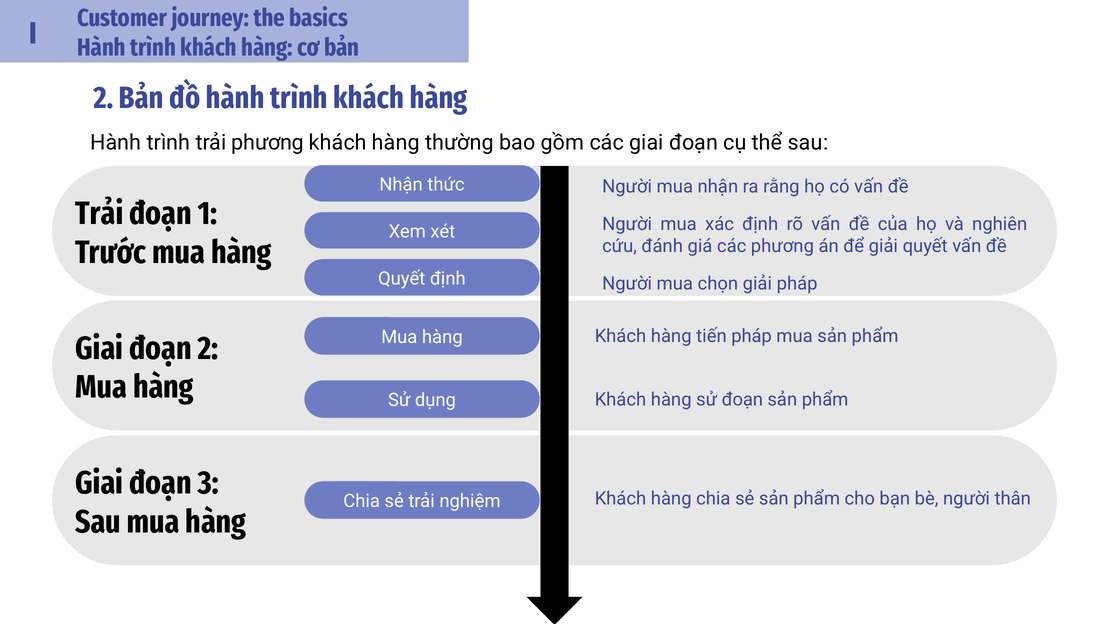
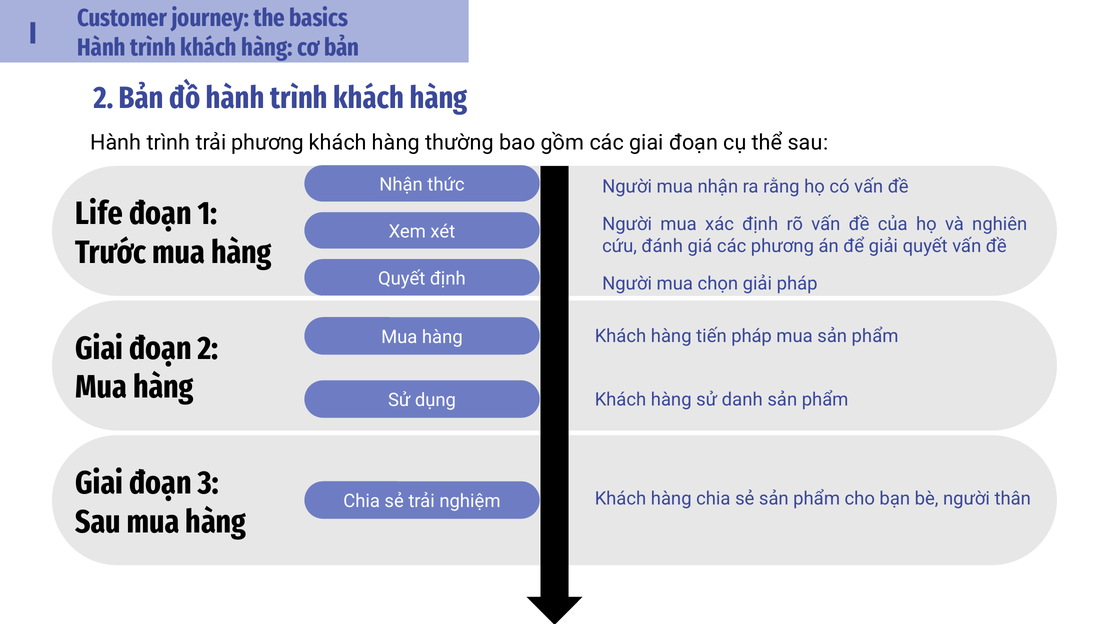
Trải: Trải -> Life (99, 214)
sử đoạn: đoạn -> danh (742, 399)
